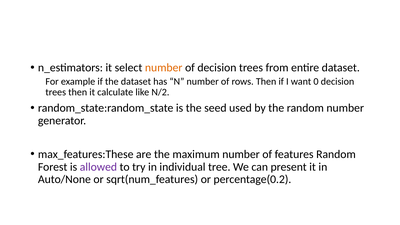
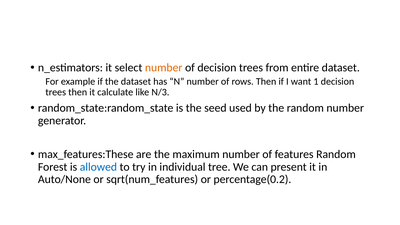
0: 0 -> 1 (316, 81)
N/2: N/2 -> N/3 (160, 92)
allowed colour: purple -> blue (98, 167)
